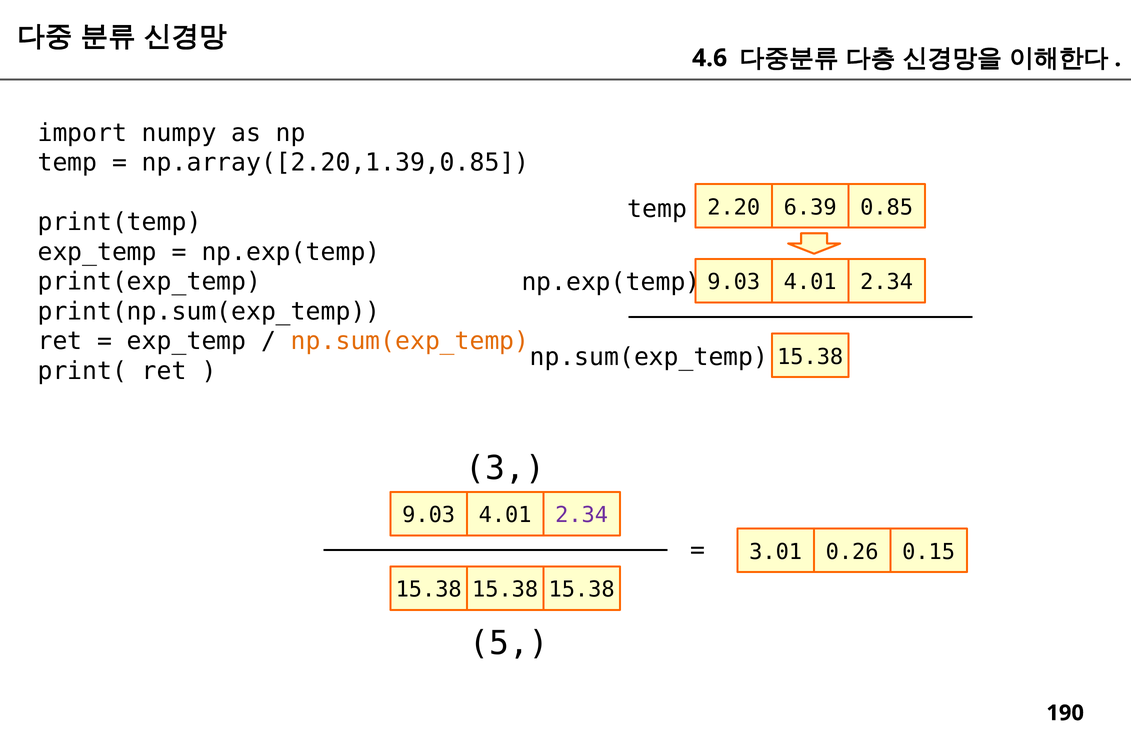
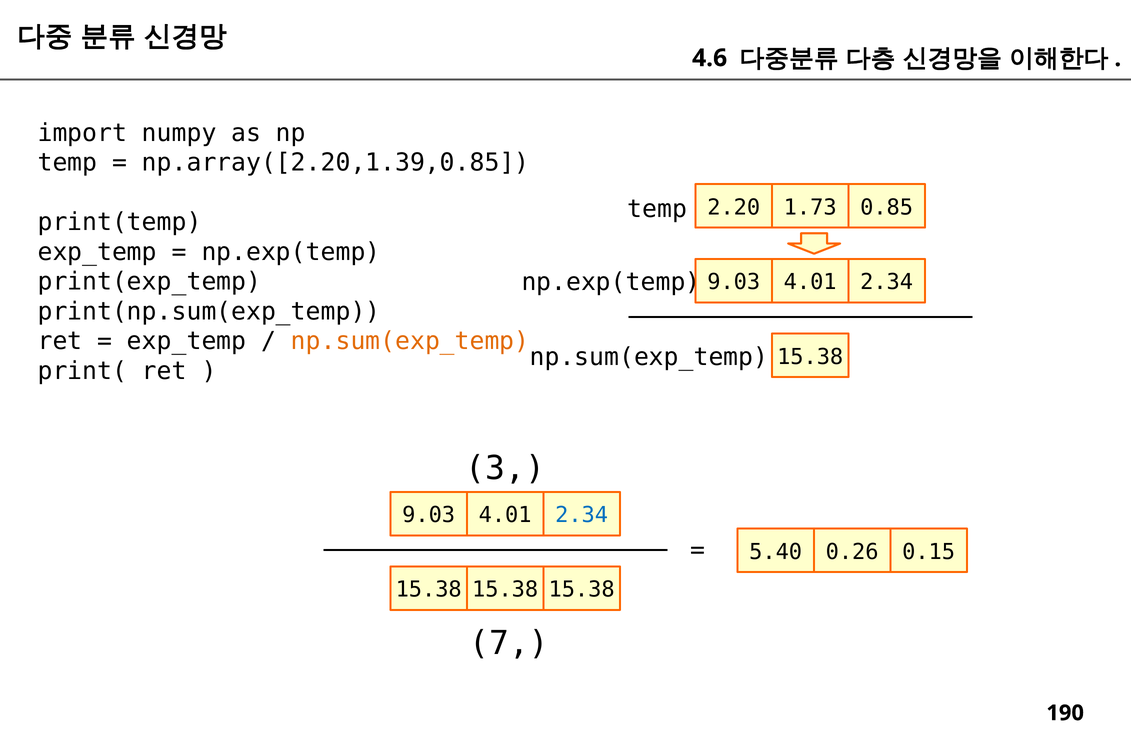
6.39: 6.39 -> 1.73 (810, 207)
2.34 colour: purple -> blue (582, 515)
3.01: 3.01 -> 5.40 (776, 552)
5: 5 -> 7 (509, 643)
